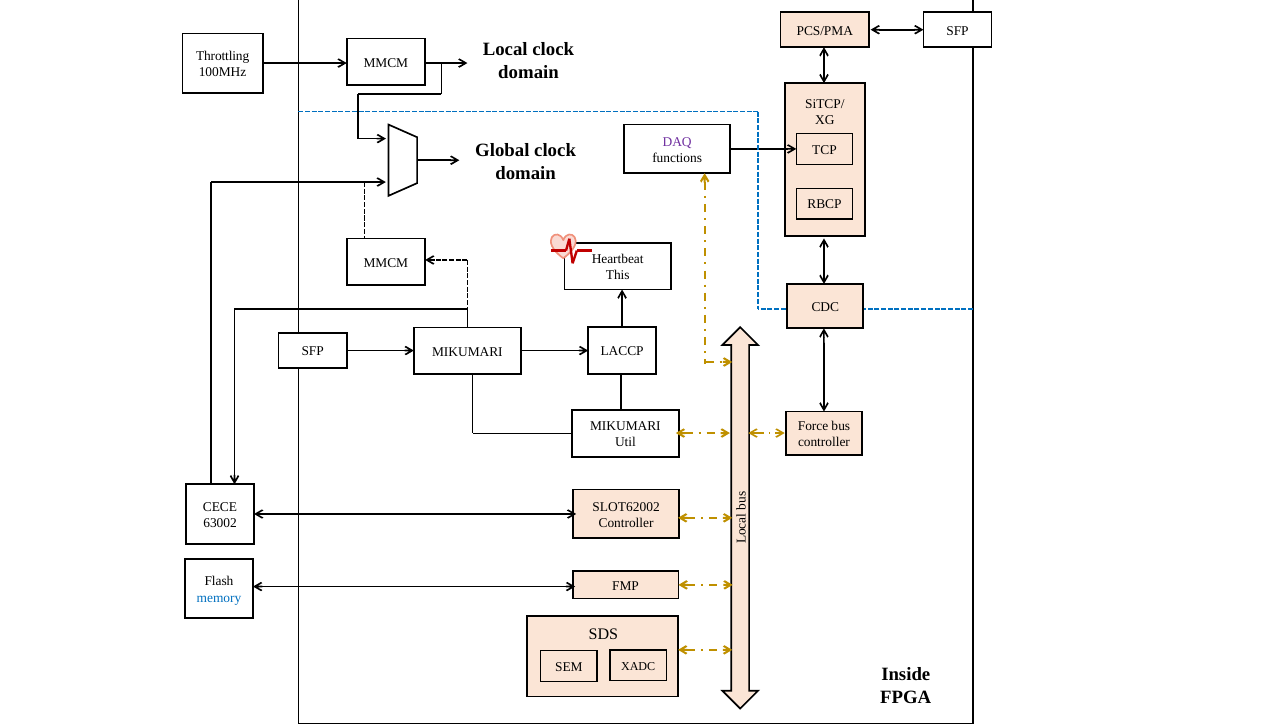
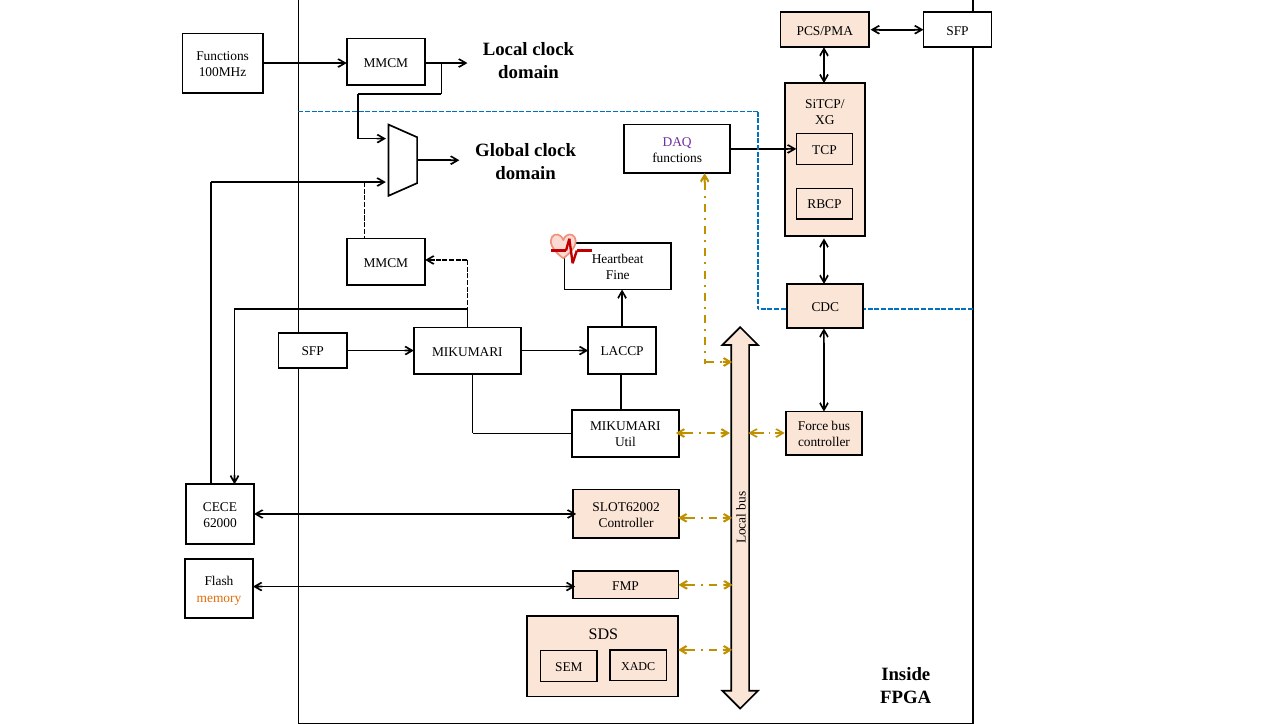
Throttling: Throttling -> Functions (223, 56)
This: This -> Fine (618, 275)
63002: 63002 -> 62000 (220, 523)
memory colour: blue -> orange (219, 598)
